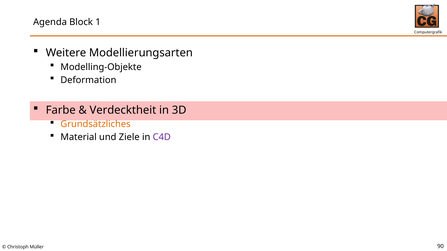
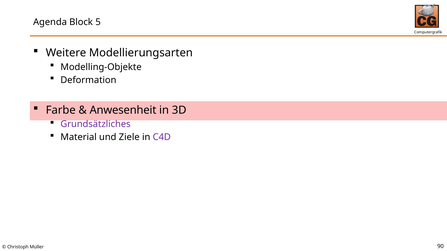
1: 1 -> 5 (98, 22)
Verdecktheit: Verdecktheit -> Anwesenheit (123, 110)
Grundsätzliches colour: orange -> purple (96, 124)
